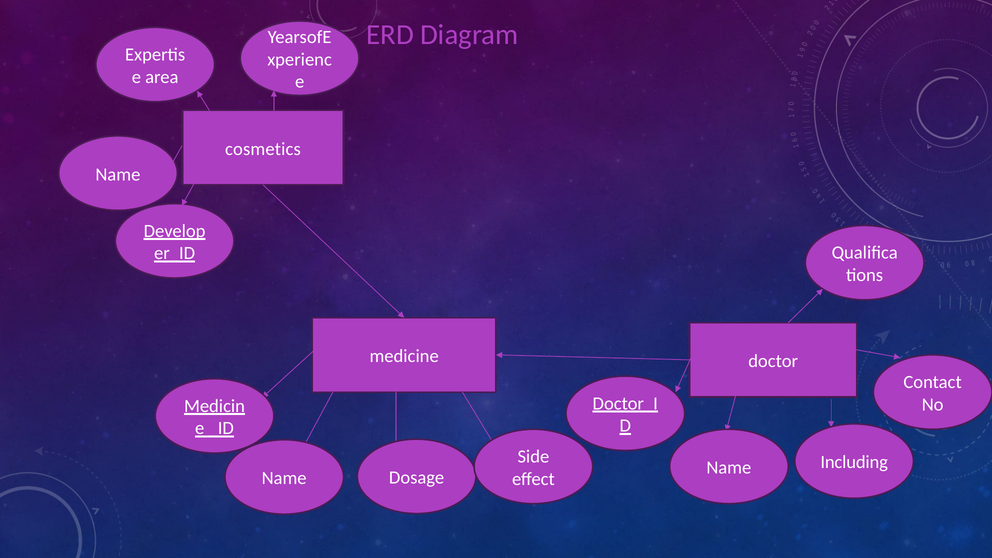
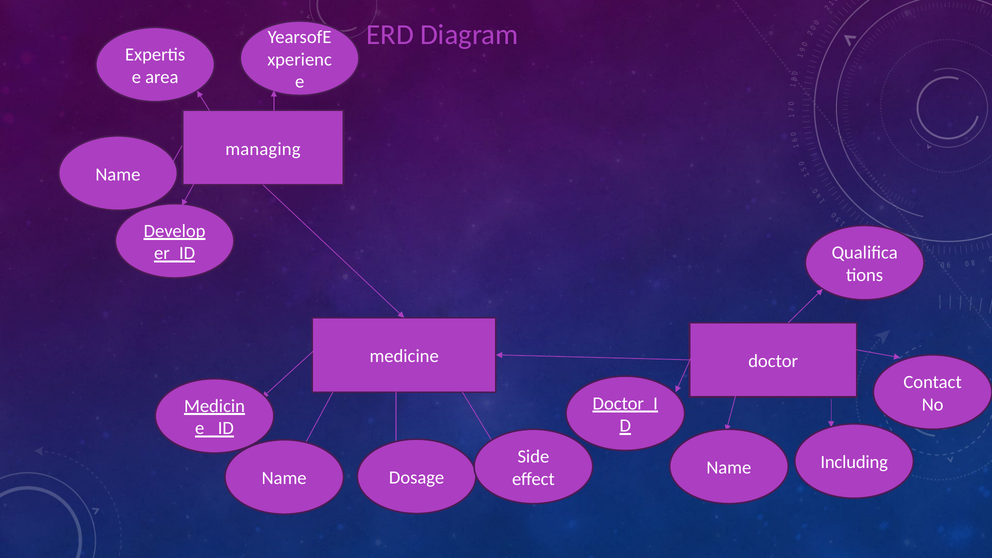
cosmetics: cosmetics -> managing (263, 149)
